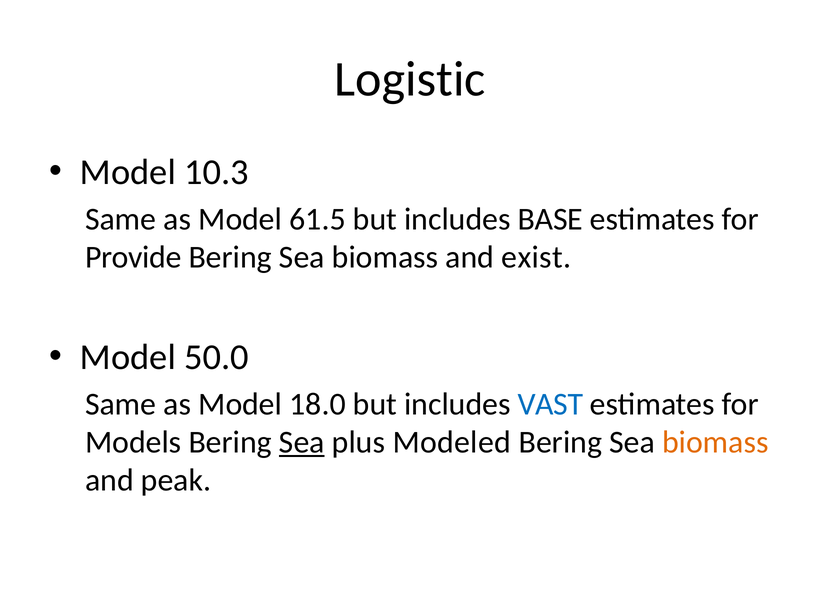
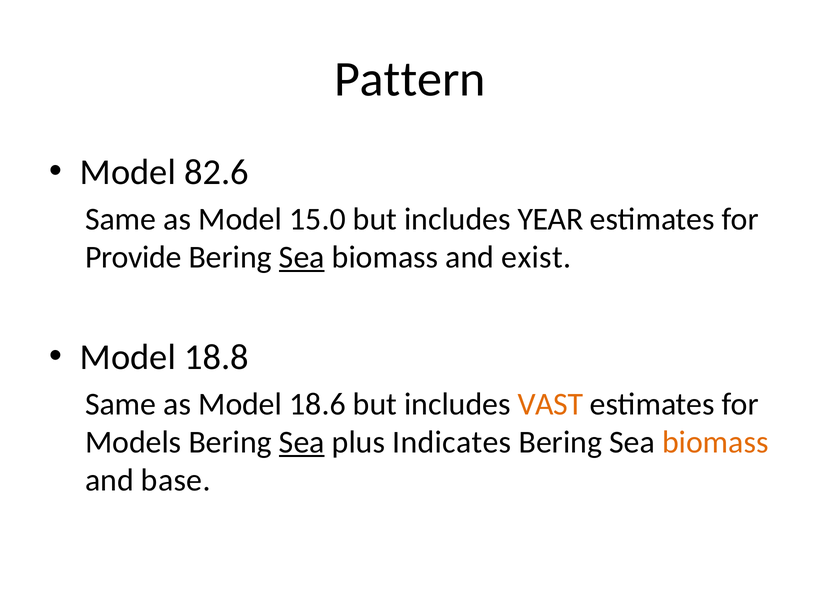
Logistic: Logistic -> Pattern (410, 79)
10.3: 10.3 -> 82.6 (216, 172)
61.5: 61.5 -> 15.0 (318, 219)
BASE: BASE -> YEAR (550, 219)
Sea underline: none -> present (302, 257)
50.0: 50.0 -> 18.8 (216, 357)
18.0: 18.0 -> 18.6 (318, 404)
VAST colour: blue -> orange (550, 404)
Modeled: Modeled -> Indicates (452, 442)
peak: peak -> base (176, 480)
